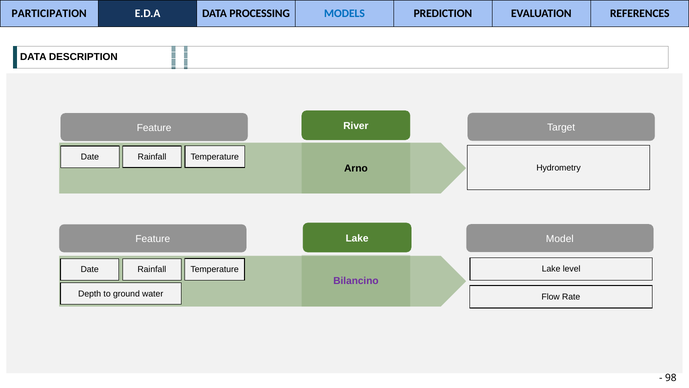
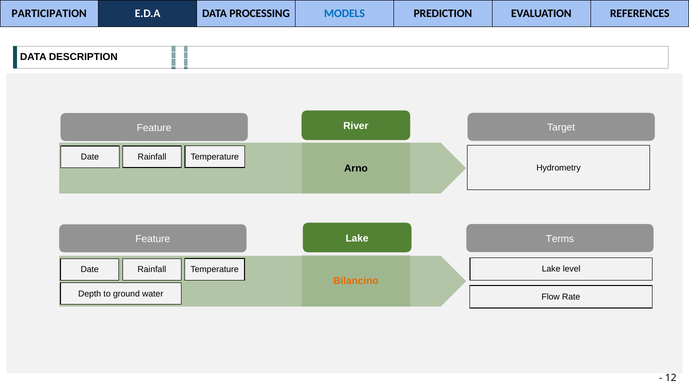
Model: Model -> Terms (560, 239)
Bilancino colour: purple -> orange (356, 281)
98: 98 -> 12 (671, 377)
